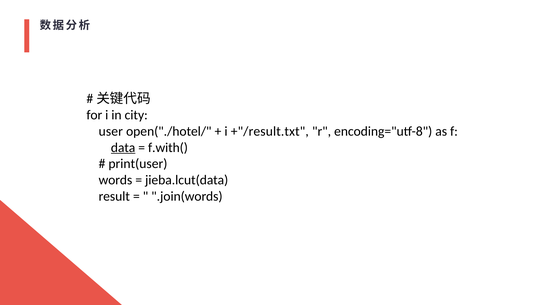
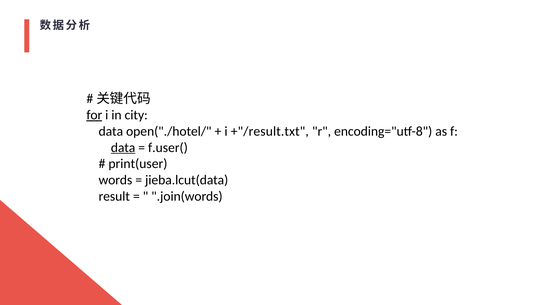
for underline: none -> present (94, 115)
user: user -> data (111, 131)
f.with(: f.with( -> f.user( (168, 147)
